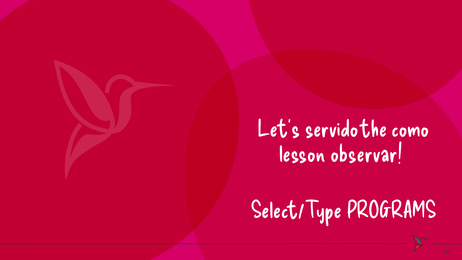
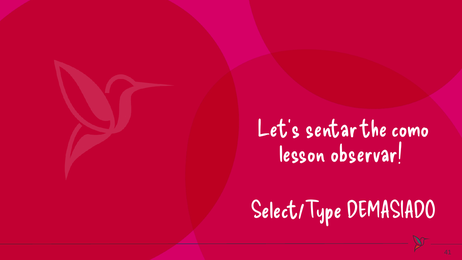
servido: servido -> sentar (332, 129)
PROGRAMS: PROGRAMS -> DEMASIADO (391, 210)
